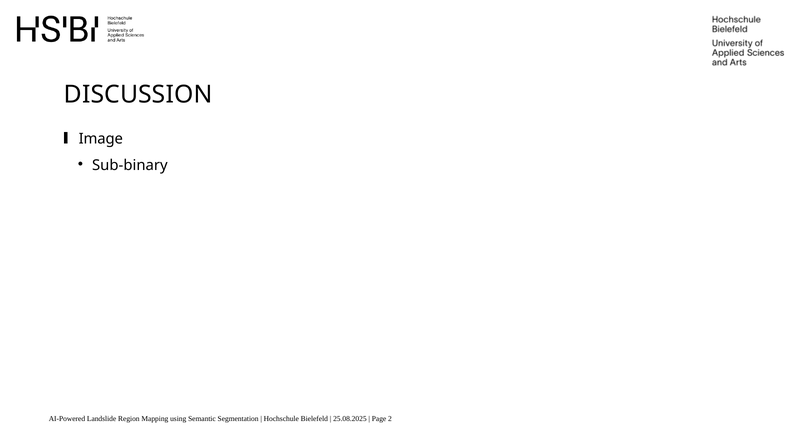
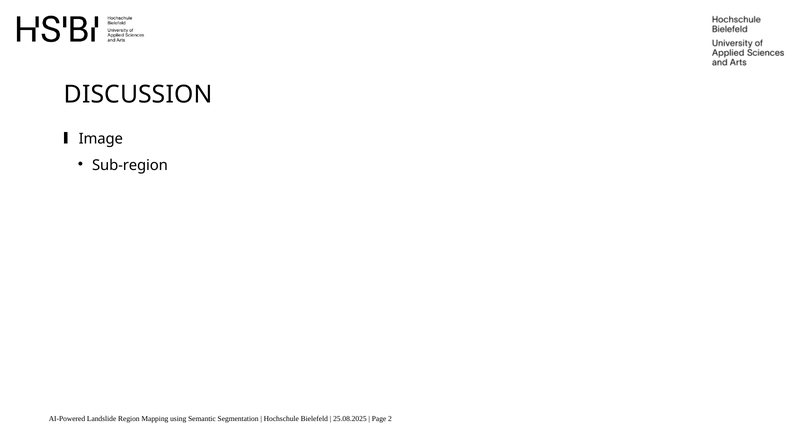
Sub-binary: Sub-binary -> Sub-region (130, 166)
